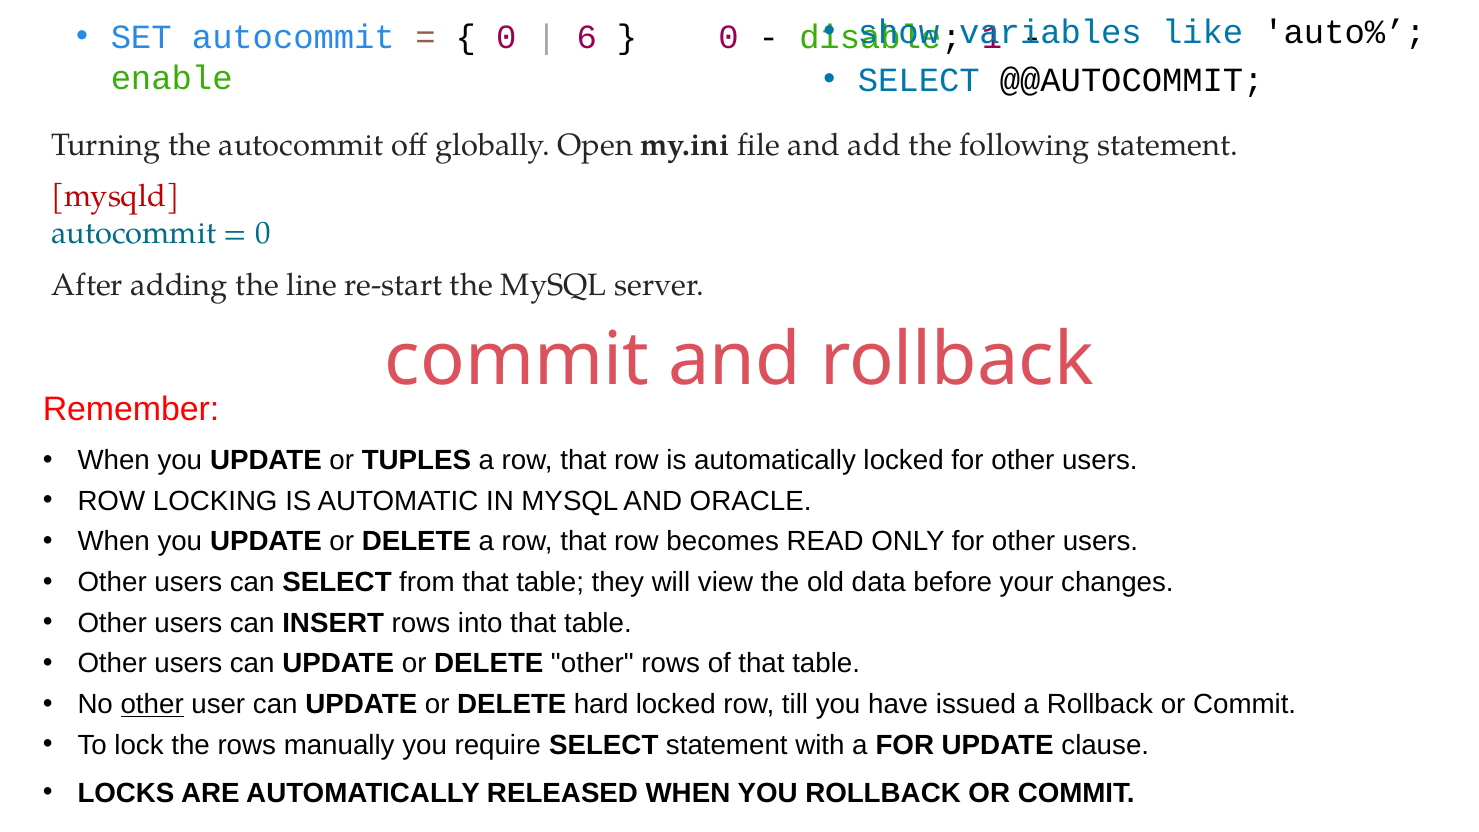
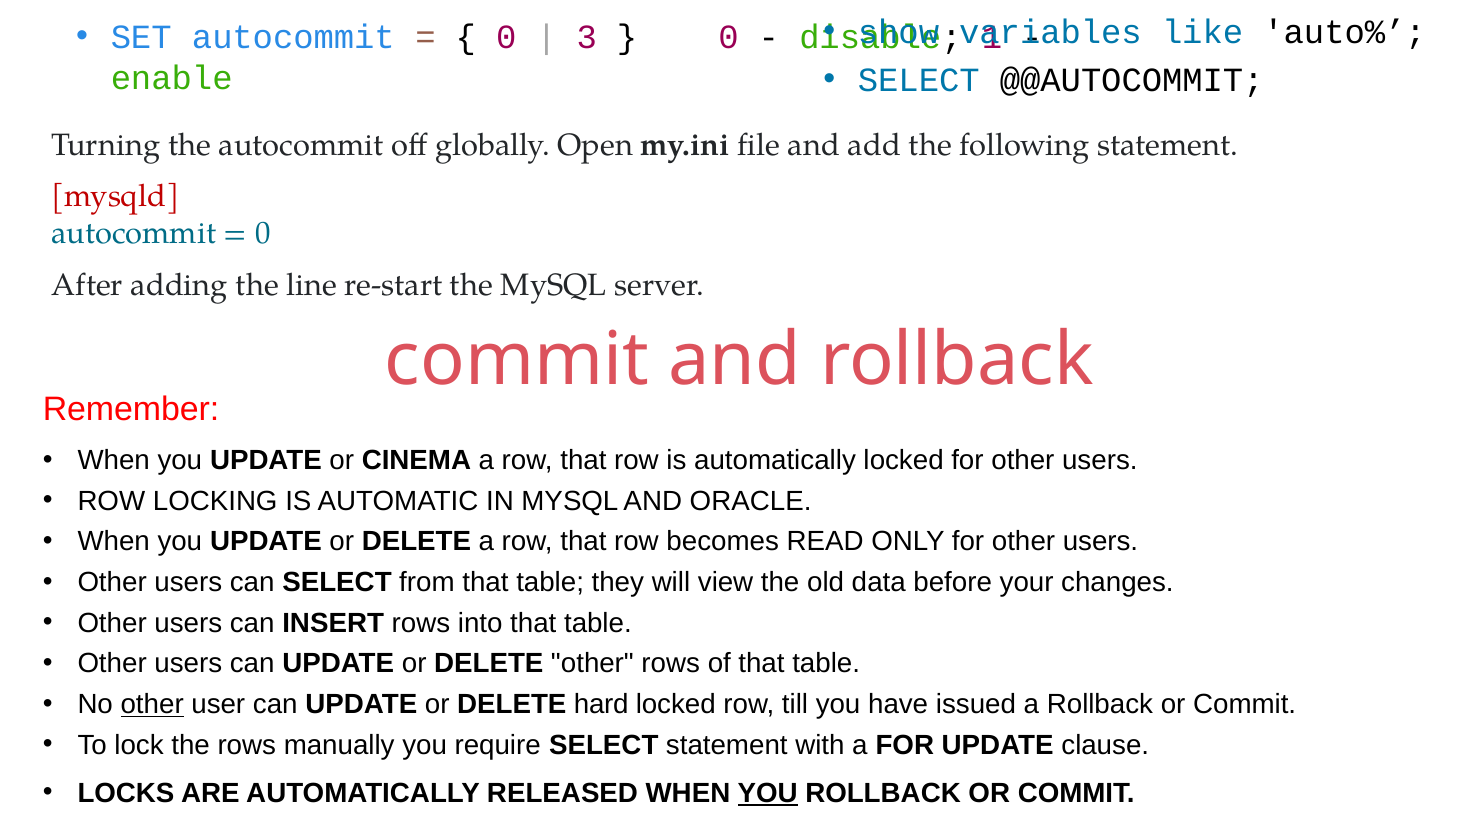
6: 6 -> 3 (587, 37)
TUPLES: TUPLES -> CINEMA (416, 460)
YOU underline: none -> present (768, 793)
